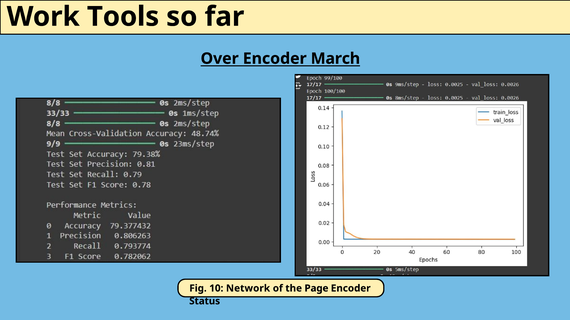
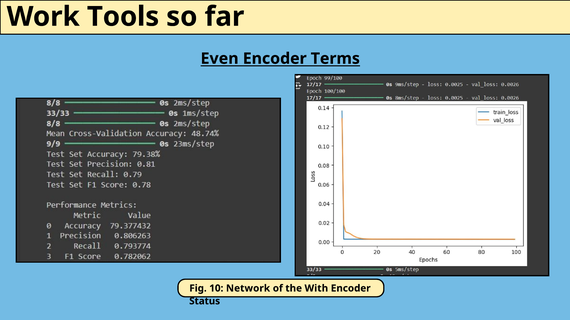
Over: Over -> Even (220, 59)
March: March -> Terms (335, 59)
Page: Page -> With (316, 289)
